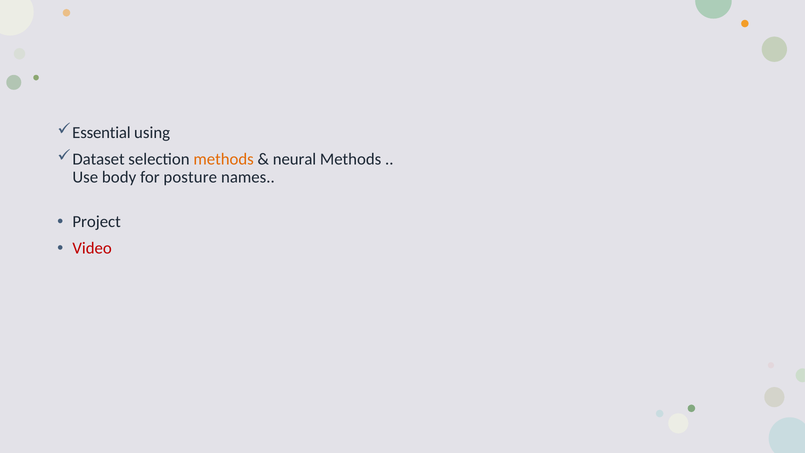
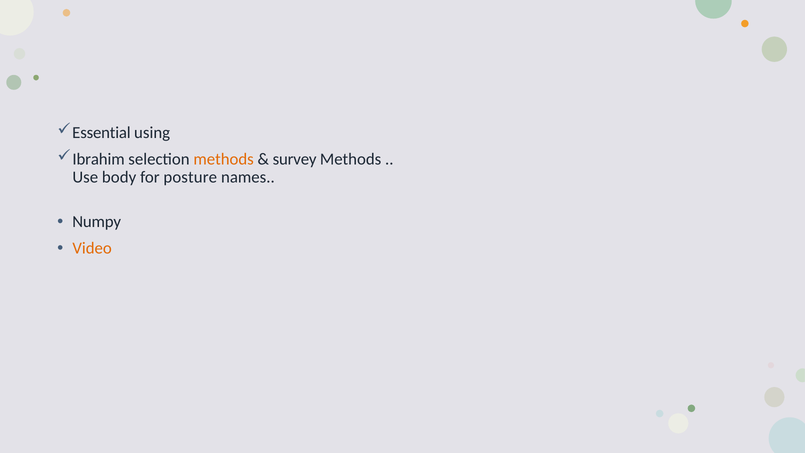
Dataset: Dataset -> Ibrahim (99, 159)
neural: neural -> survey (295, 159)
Project: Project -> Numpy (97, 222)
Video colour: red -> orange (92, 248)
